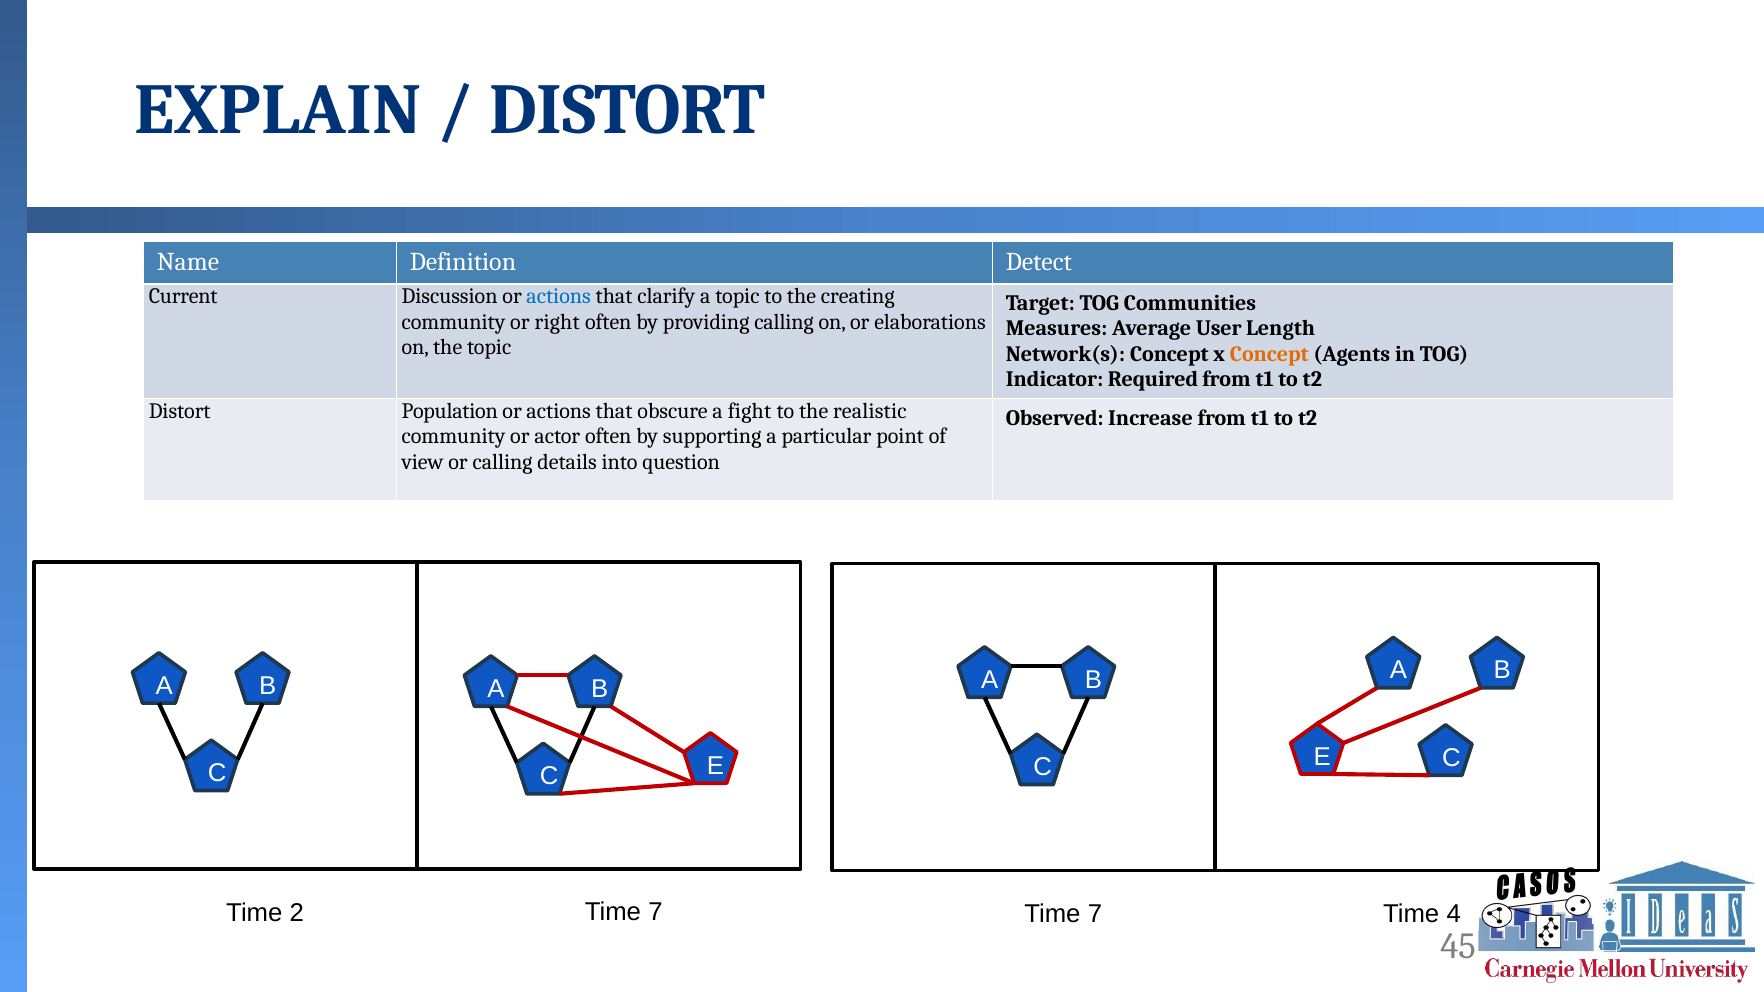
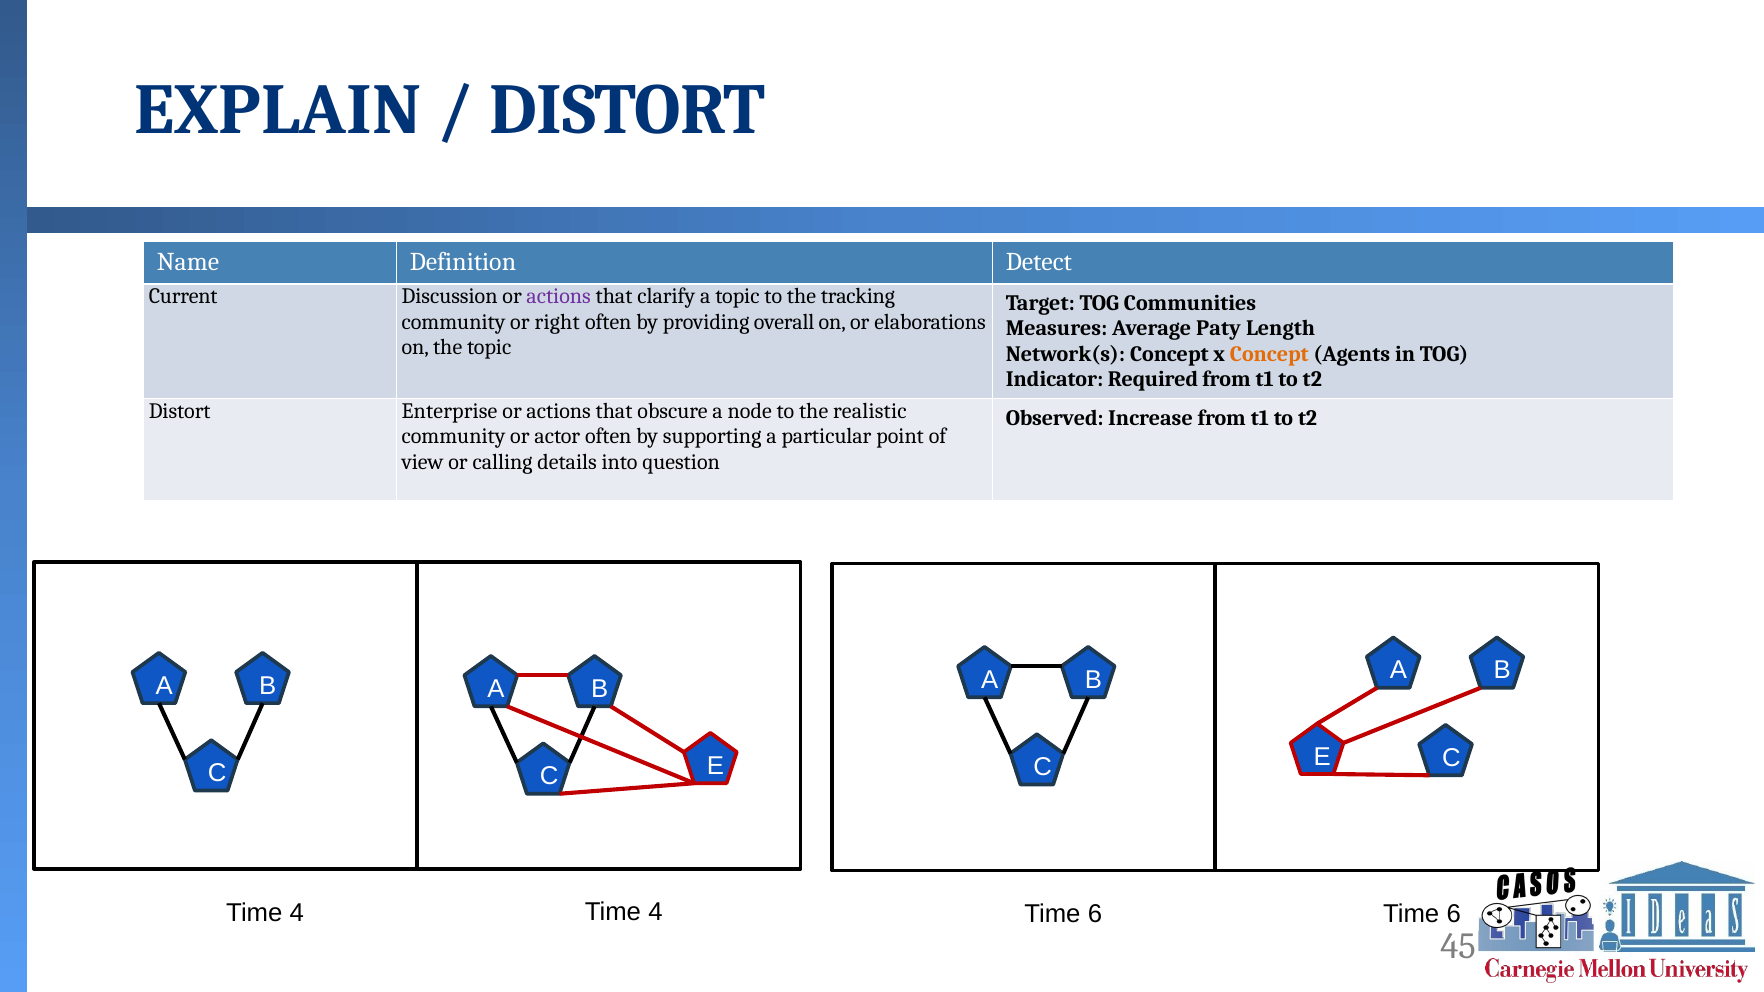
actions colour: blue -> purple (559, 296)
creating: creating -> tracking (858, 296)
providing calling: calling -> overall (784, 322)
User: User -> Paty (1218, 328)
Population: Population -> Enterprise (450, 411)
fight: fight -> node (750, 411)
2: 2 -> 4 (297, 913)
7: 7 -> 4 (655, 912)
7: 7 -> 6 (1095, 914)
4: 4 -> 6 (1454, 914)
